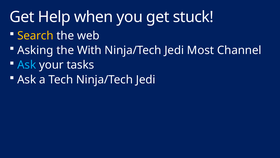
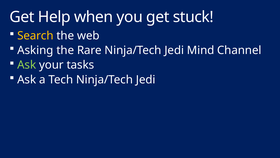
With: With -> Rare (89, 50)
Most: Most -> Mind (201, 50)
Ask colour: light blue -> light green (27, 65)
